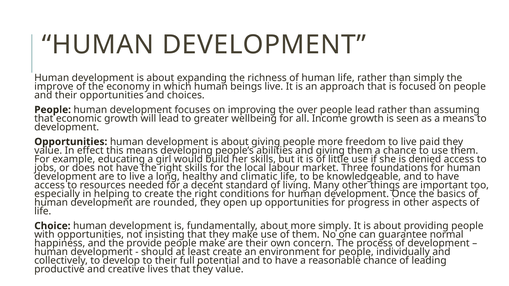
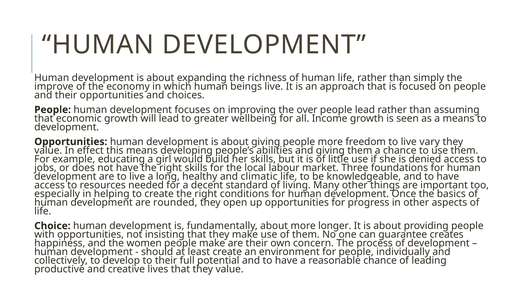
paid: paid -> vary (430, 142)
more simply: simply -> longer (335, 226)
normal: normal -> creates (447, 235)
provide: provide -> women (144, 244)
